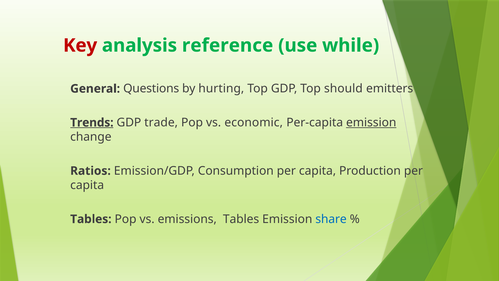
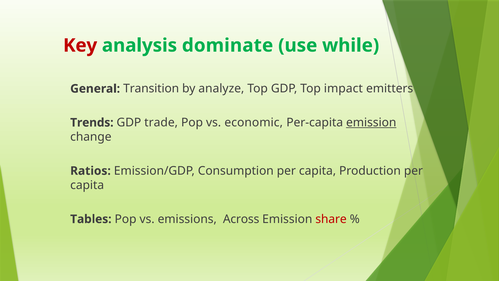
reference: reference -> dominate (228, 45)
Questions: Questions -> Transition (151, 89)
hurting: hurting -> analyze (221, 89)
should: should -> impact (343, 89)
Trends underline: present -> none (92, 122)
emissions Tables: Tables -> Across (241, 219)
share colour: blue -> red (331, 219)
